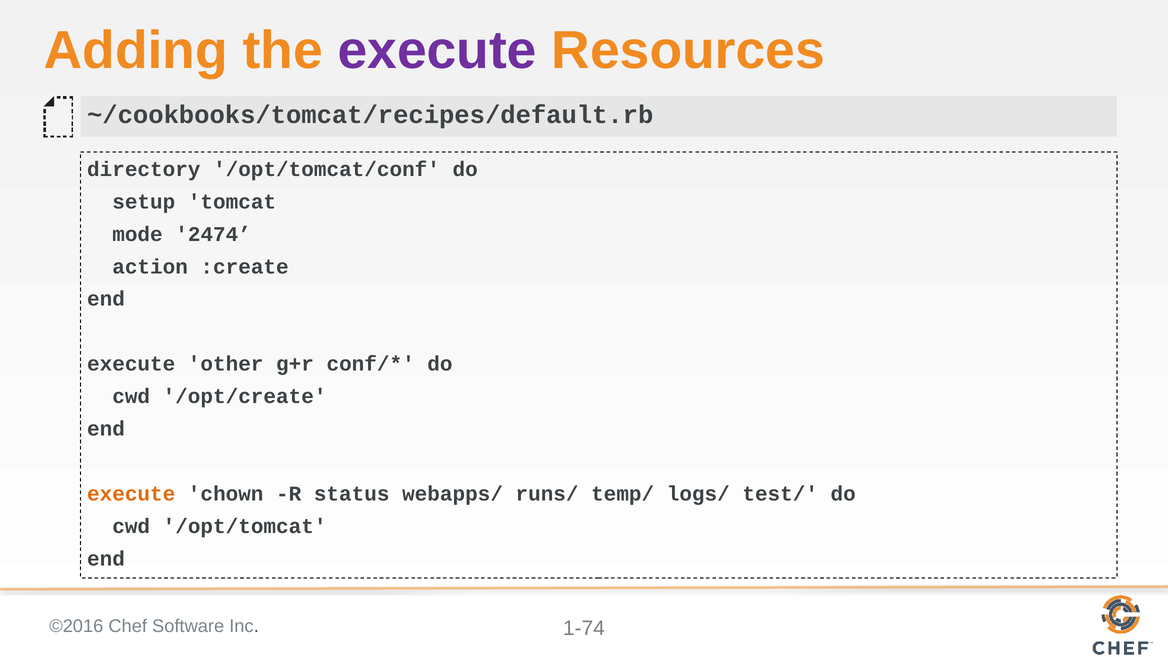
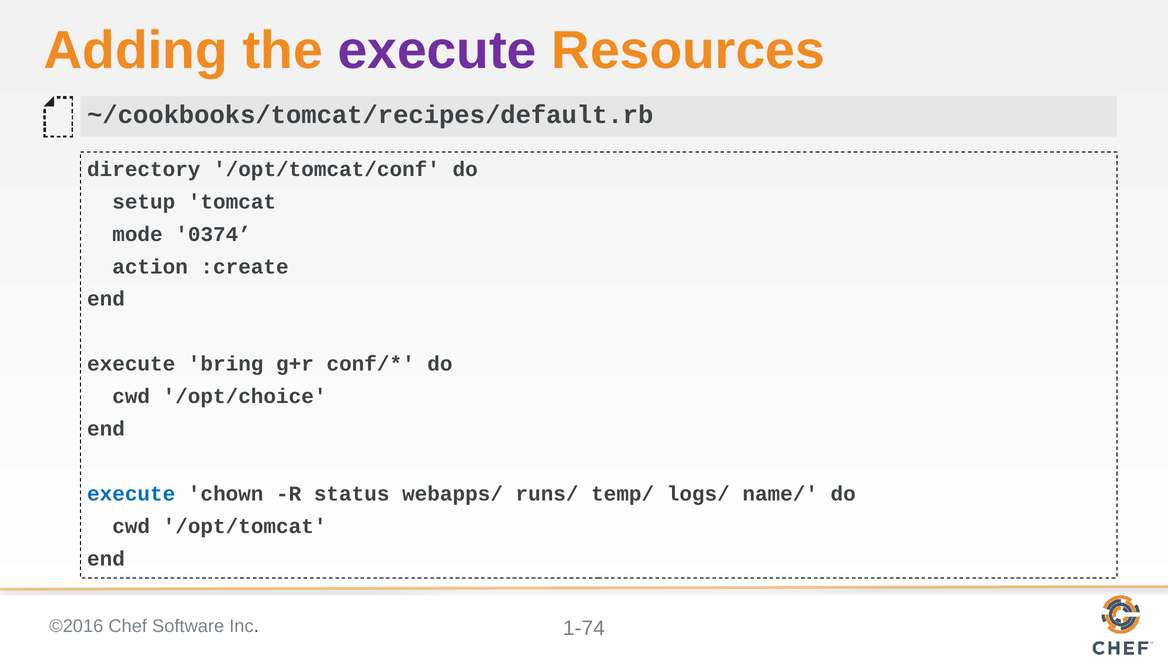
2474: 2474 -> 0374 (213, 234)
other: other -> bring (226, 364)
/opt/create: /opt/create -> /opt/choice (245, 396)
execute colour: orange -> blue (131, 494)
test/: test/ -> name/ (780, 494)
